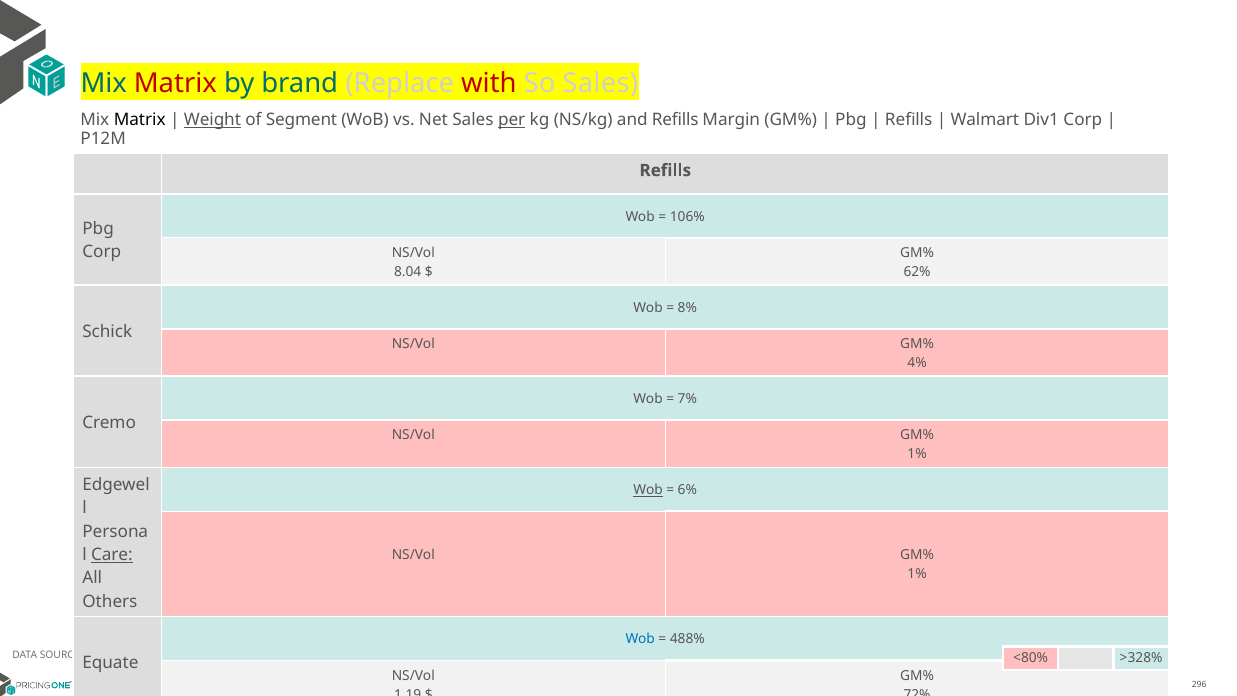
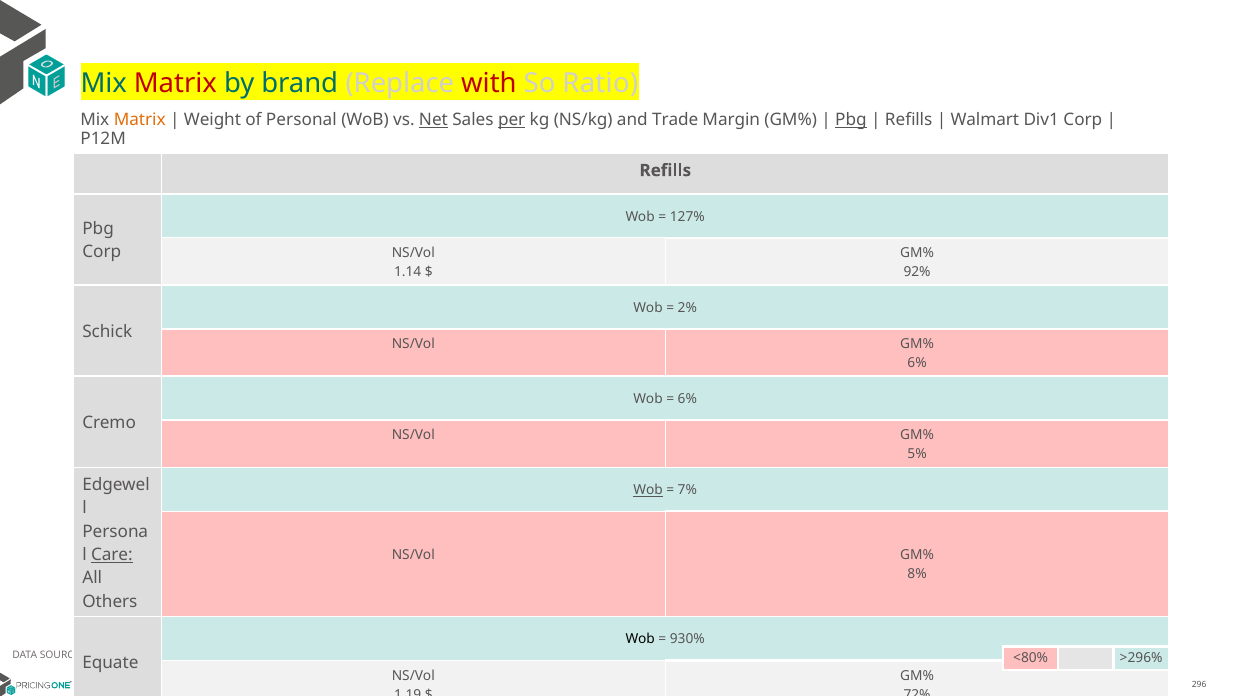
So Sales: Sales -> Ratio (600, 83)
Matrix colour: black -> orange (140, 120)
Weight underline: present -> none (212, 120)
Segment: Segment -> Personal (301, 120)
Net underline: none -> present (433, 120)
and Refills: Refills -> Trade (675, 120)
Pbg underline: none -> present (851, 120)
106%: 106% -> 127% (687, 217)
8.04: 8.04 -> 1.14 (408, 272)
62%: 62% -> 92% (917, 272)
8%: 8% -> 2% (687, 308)
4%: 4% -> 6% (917, 363)
7%: 7% -> 6% (687, 399)
1%: 1% -> 5% (917, 454)
6%: 6% -> 7% (687, 490)
1%: 1% -> 8% (917, 574)
Wob colour: blue -> black (640, 639)
488%: 488% -> 930% (687, 639)
>328%: >328% -> >296% (1141, 658)
